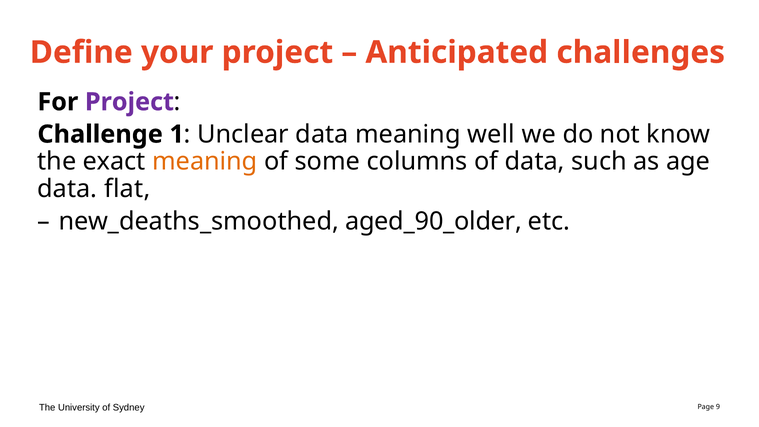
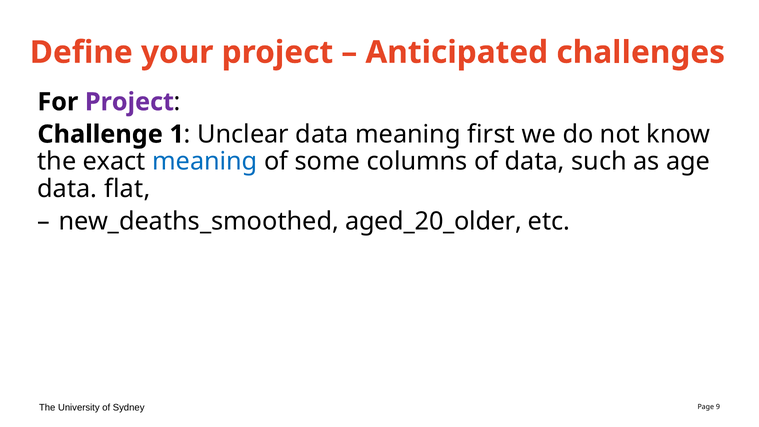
well: well -> first (491, 134)
meaning colour: orange -> blue (205, 162)
aged_90_older: aged_90_older -> aged_20_older (434, 221)
